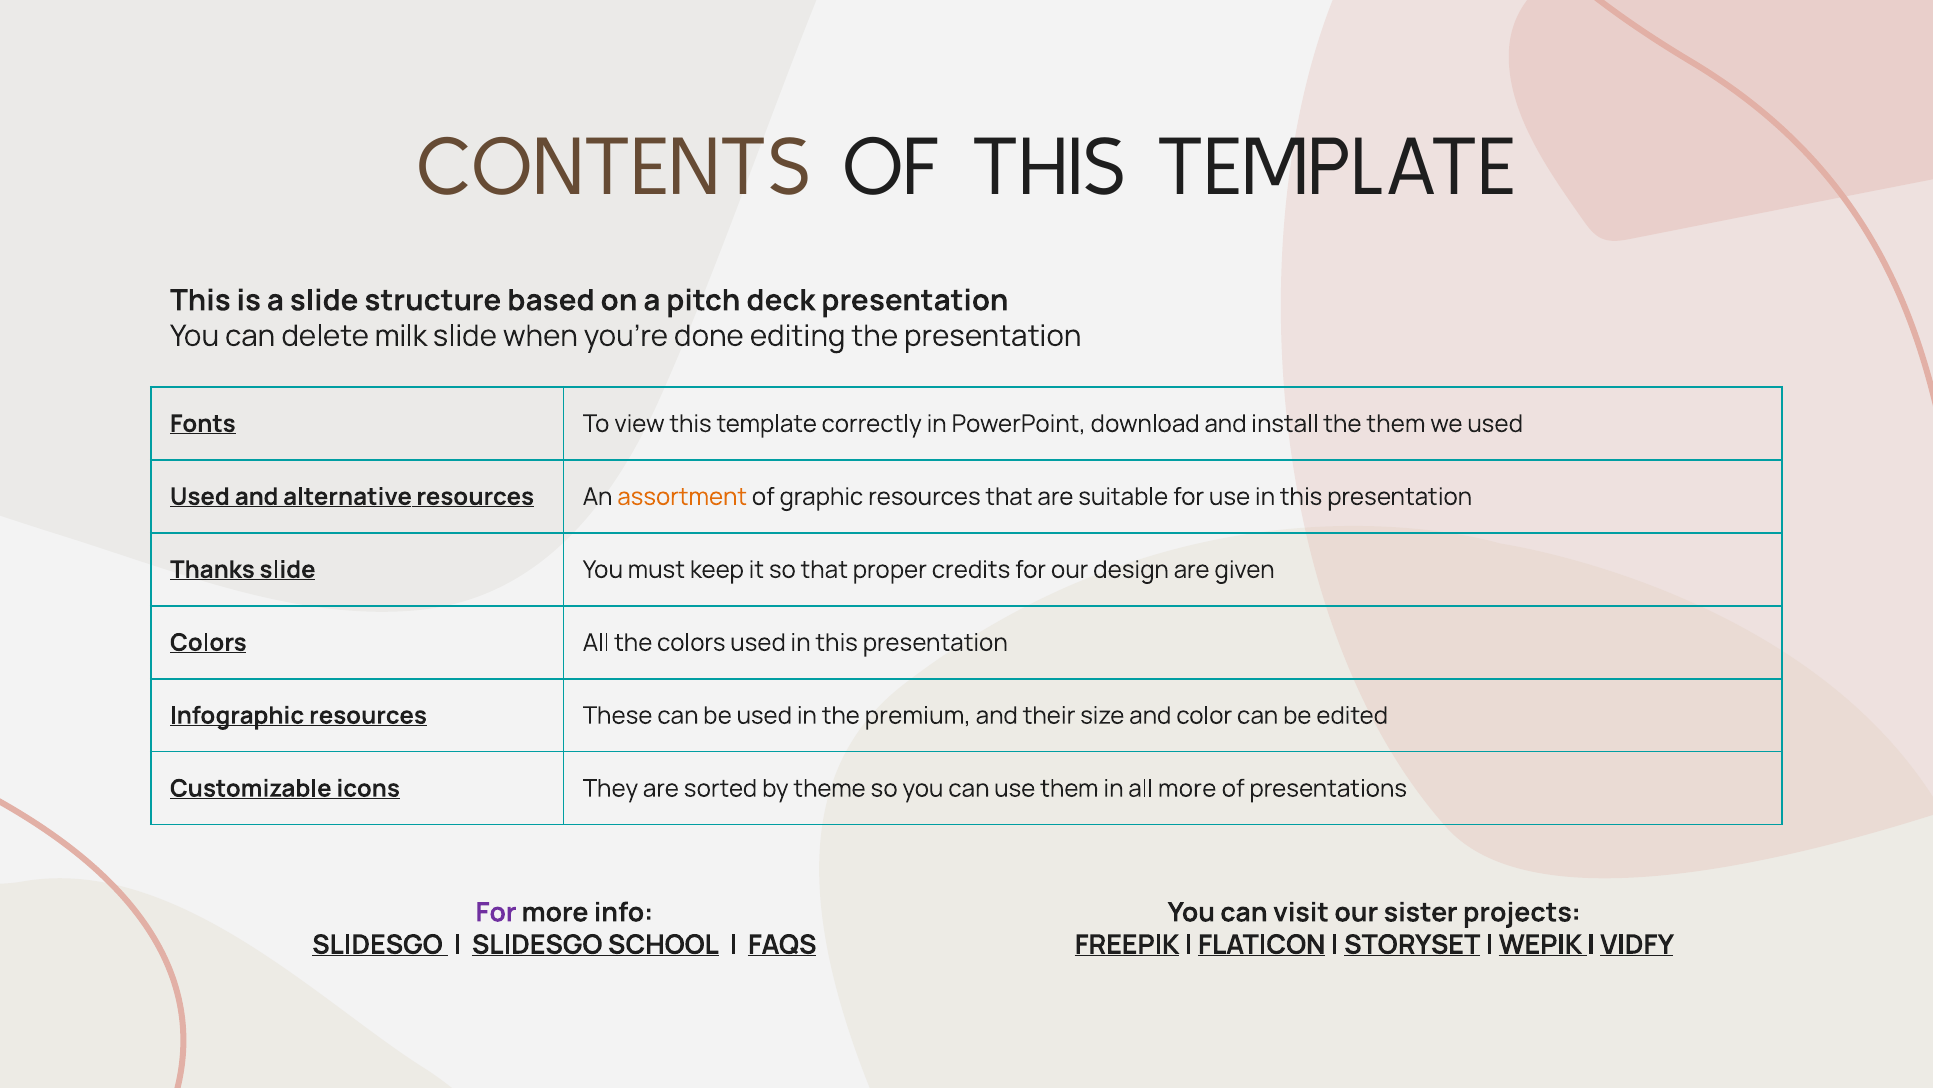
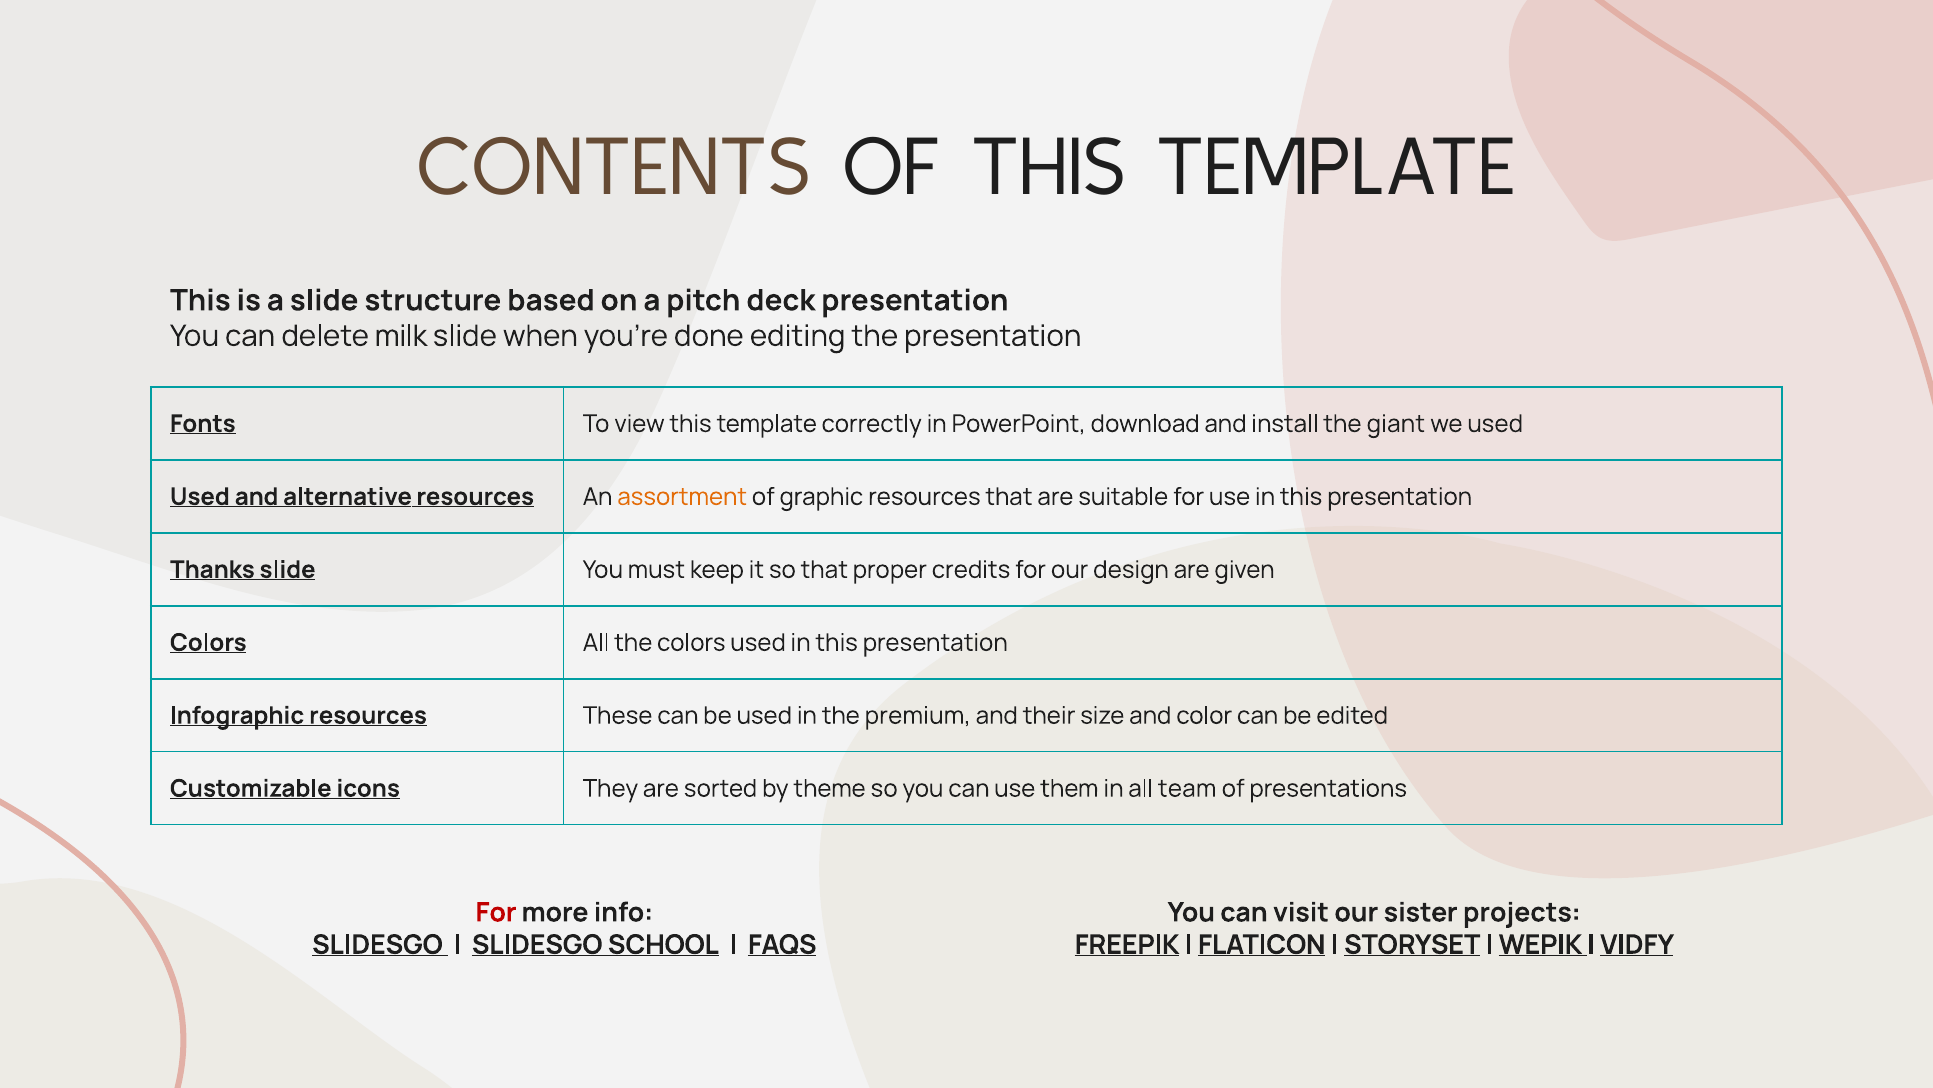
the them: them -> giant (1396, 424)
all more: more -> team (1187, 788)
For colour: purple -> red (496, 912)
